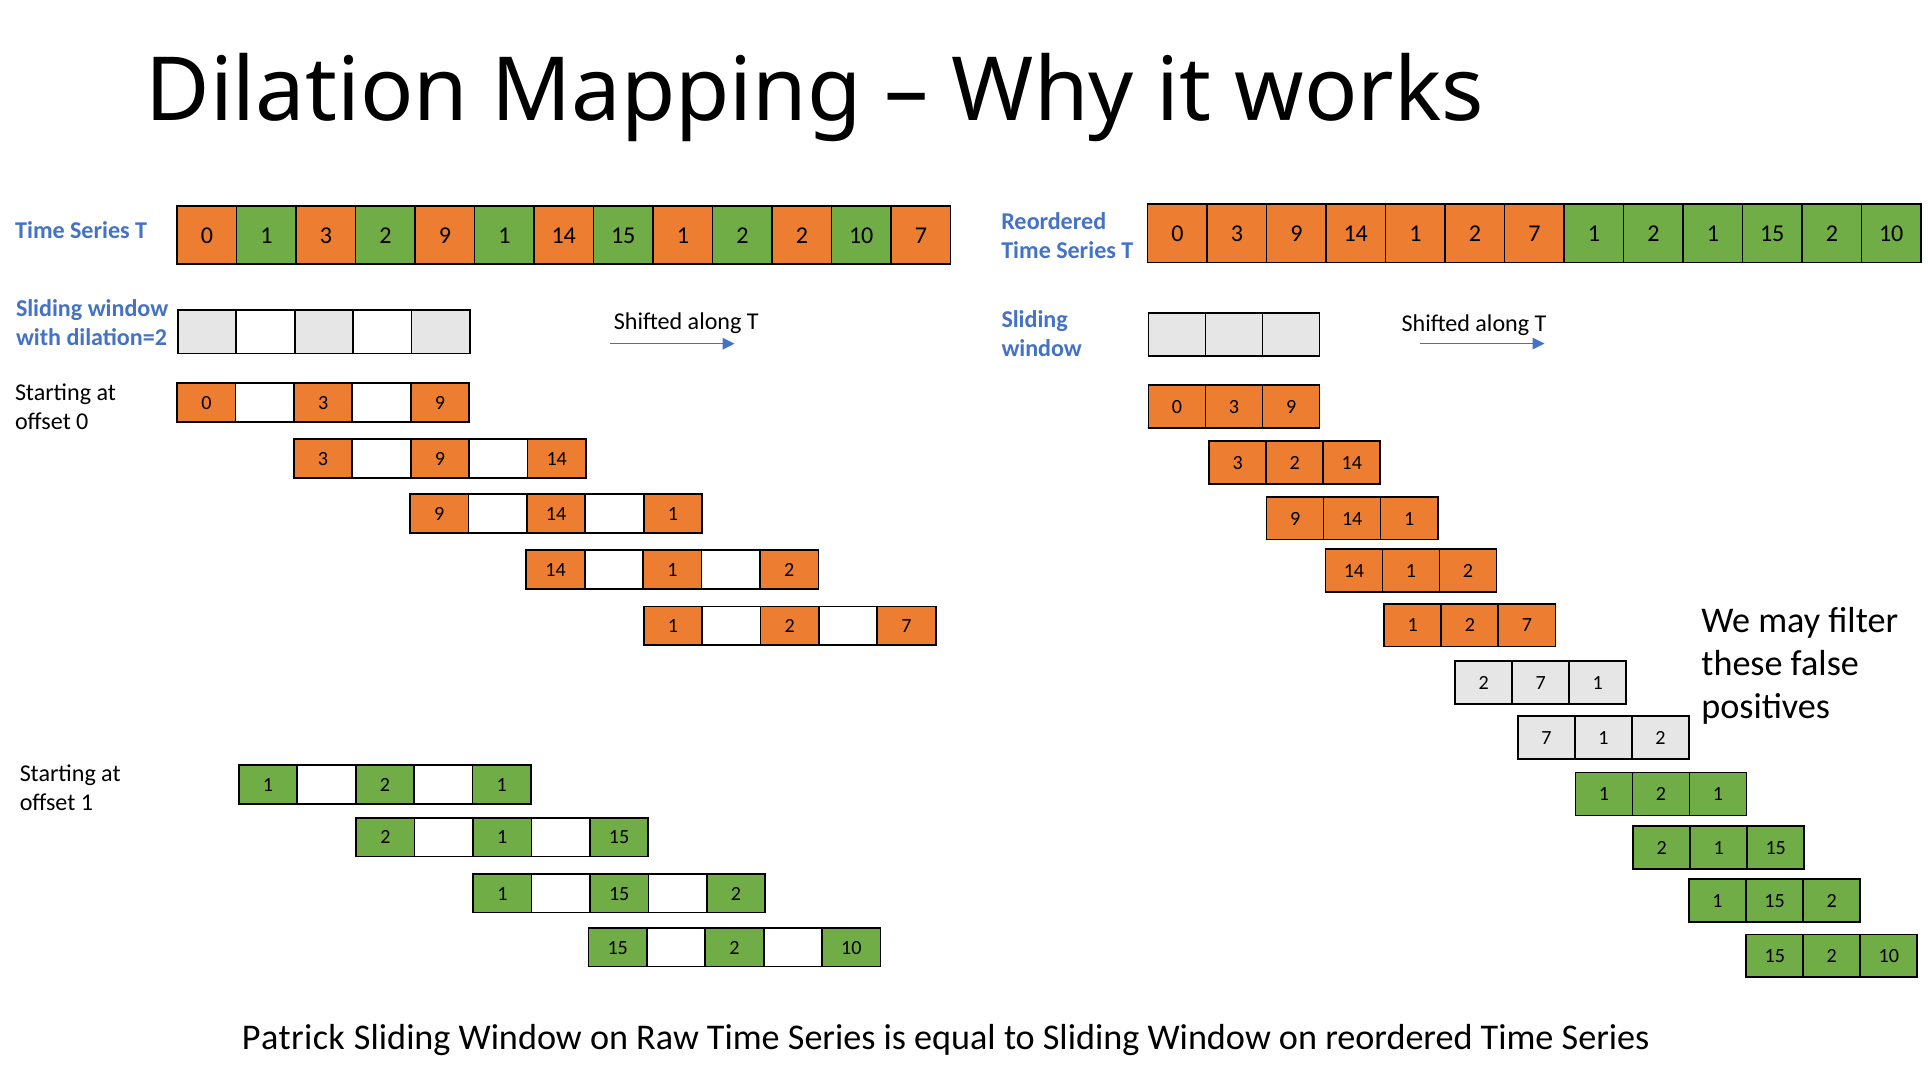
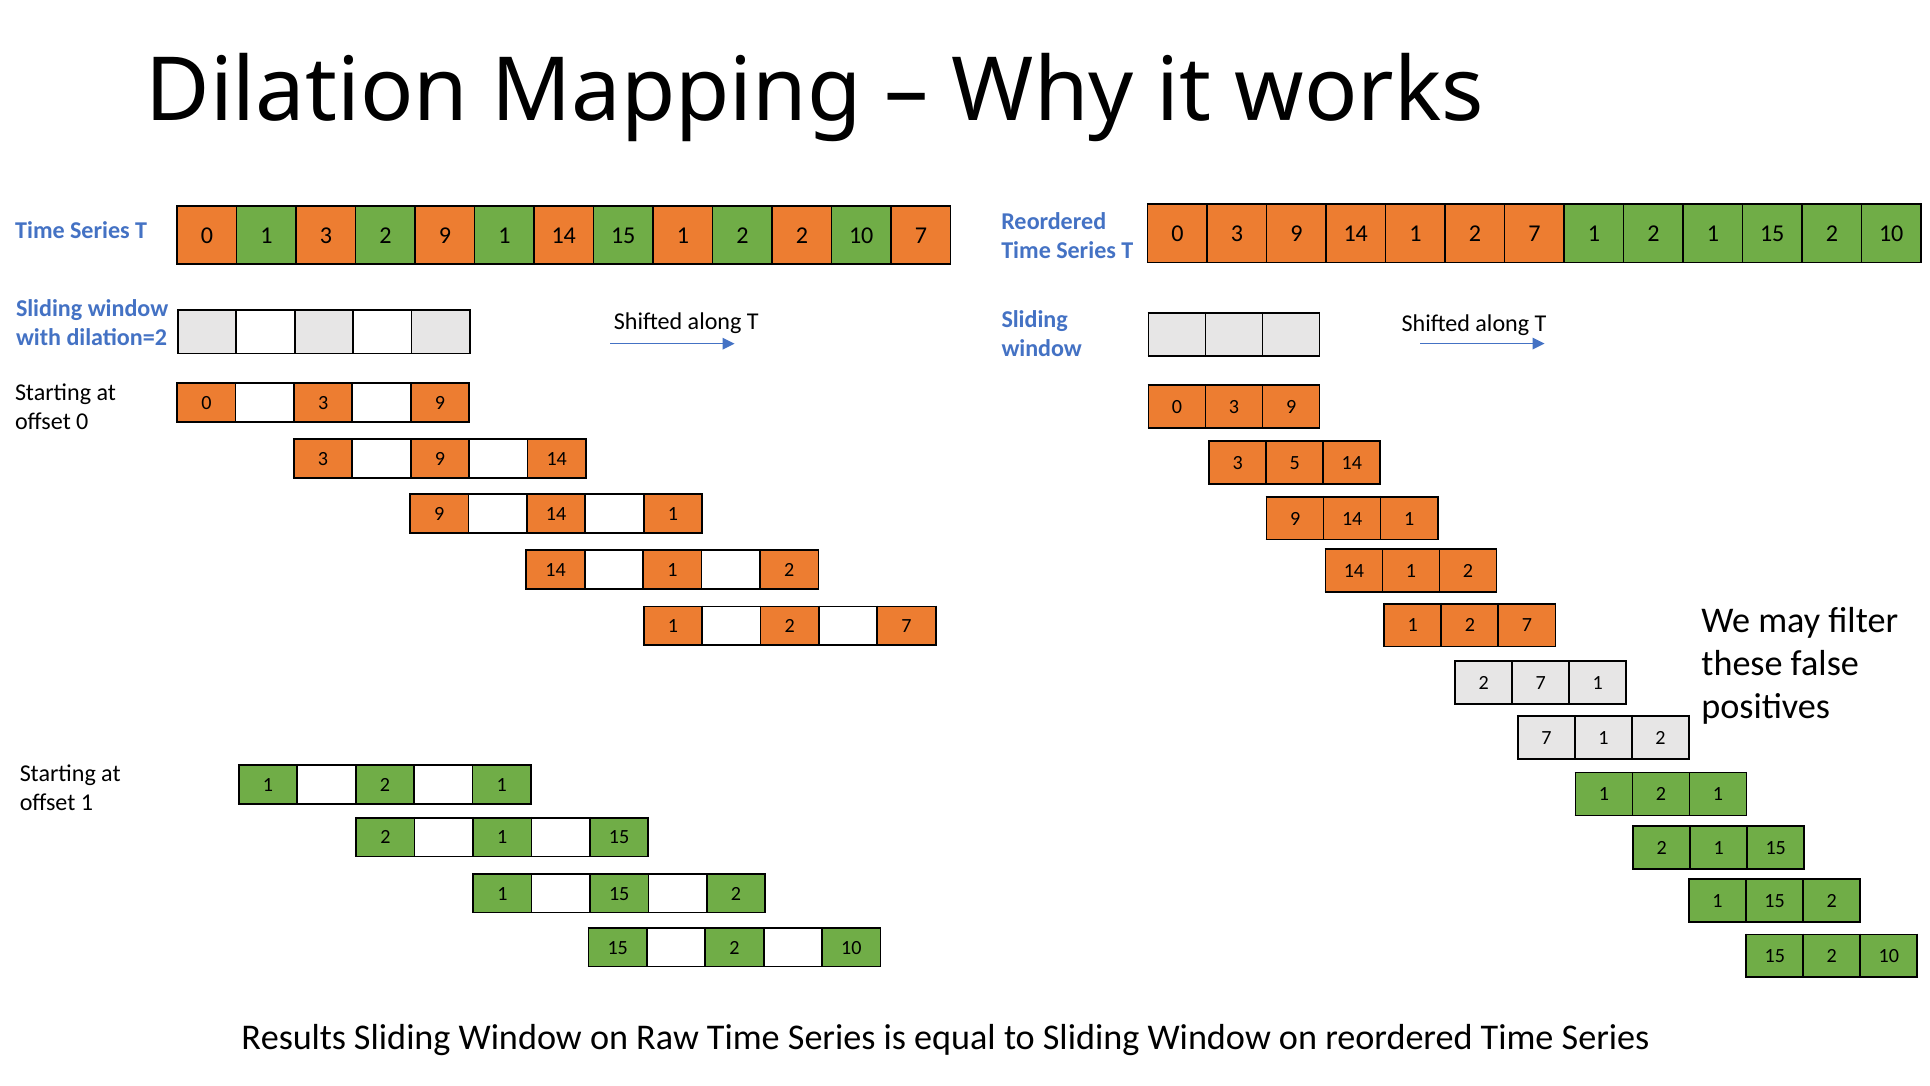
2: 2 -> 5 (1295, 462)
Patrick: Patrick -> Results (294, 1038)
